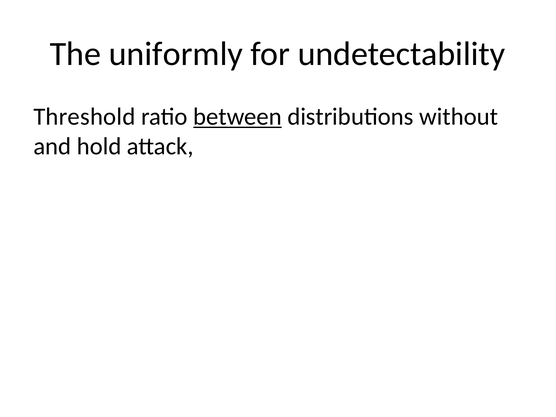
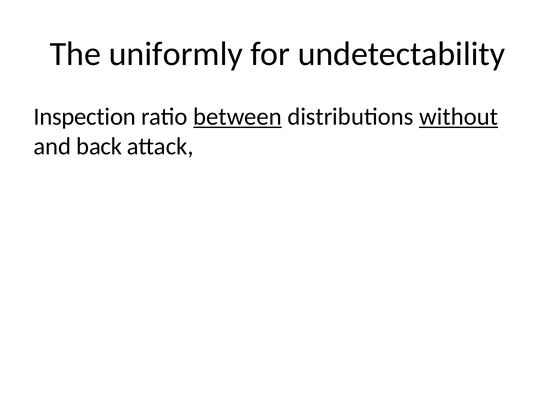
Threshold: Threshold -> Inspection (85, 117)
without underline: none -> present (459, 117)
hold: hold -> back (99, 146)
